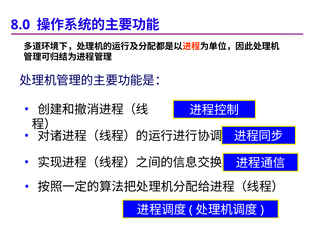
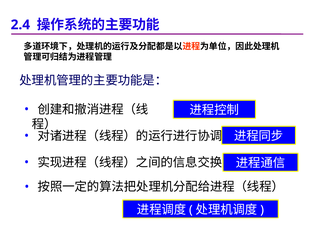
8.0: 8.0 -> 2.4 (20, 25)
